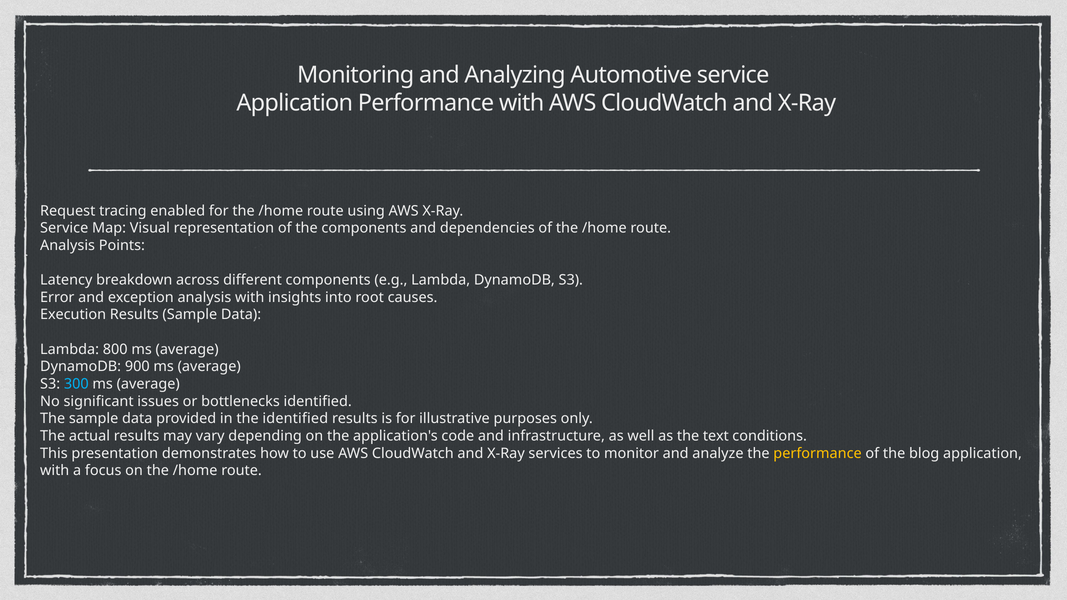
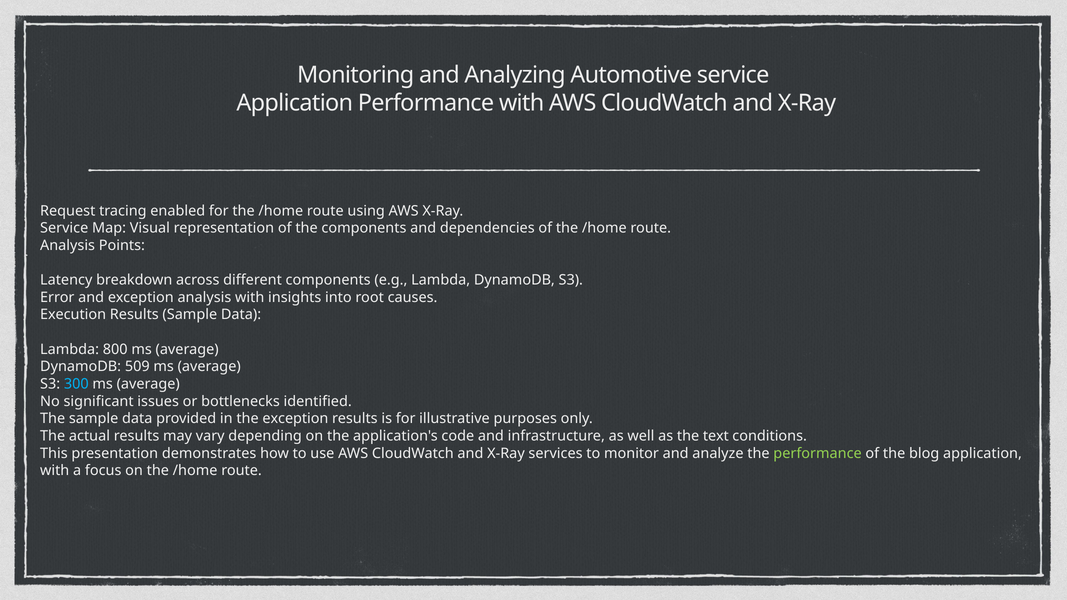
900: 900 -> 509 (137, 367)
the identified: identified -> exception (295, 419)
performance colour: yellow -> light green (818, 453)
